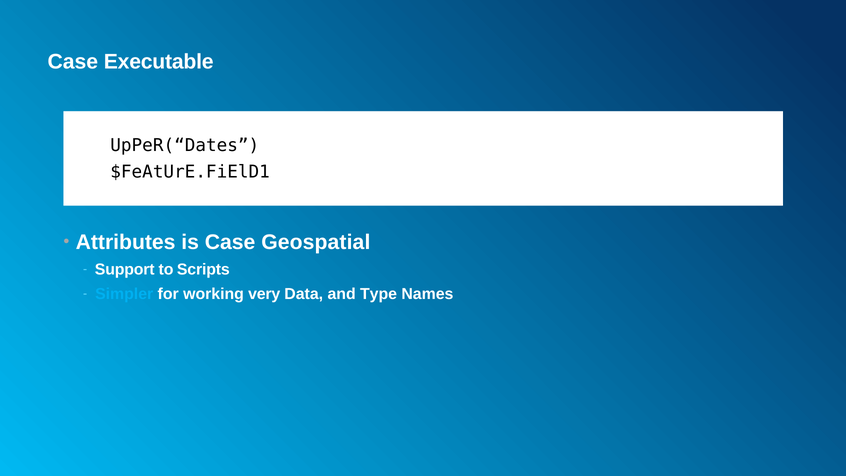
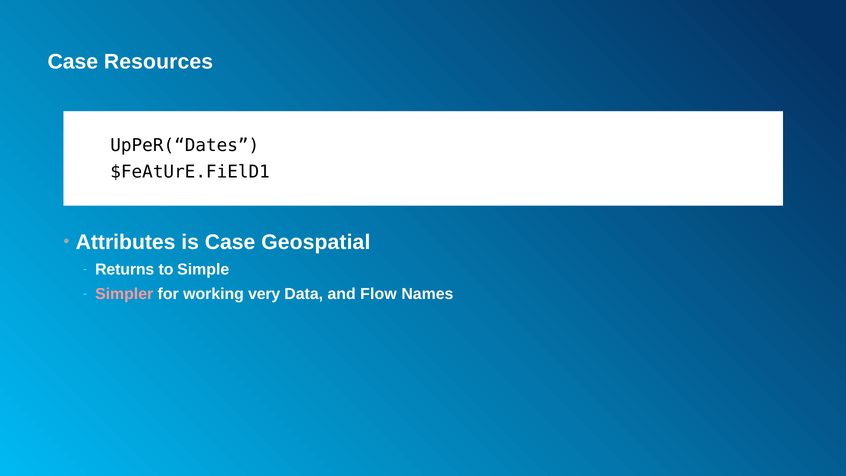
Executable: Executable -> Resources (159, 62)
Support: Support -> Returns (125, 269)
Scripts: Scripts -> Simple (203, 269)
Simpler colour: light blue -> pink (124, 294)
Type: Type -> Flow (378, 294)
